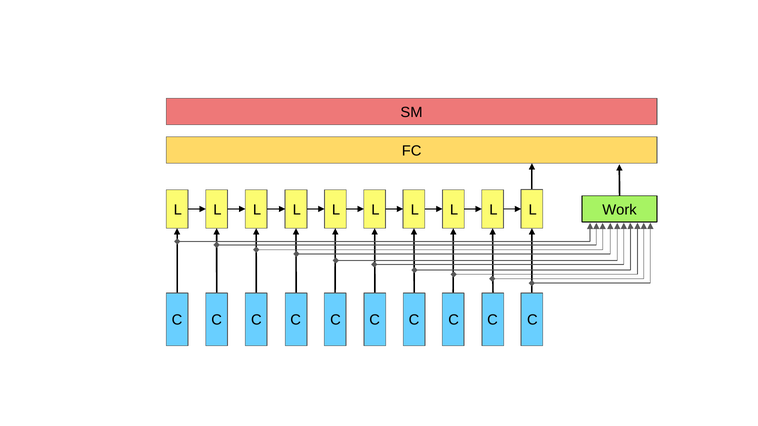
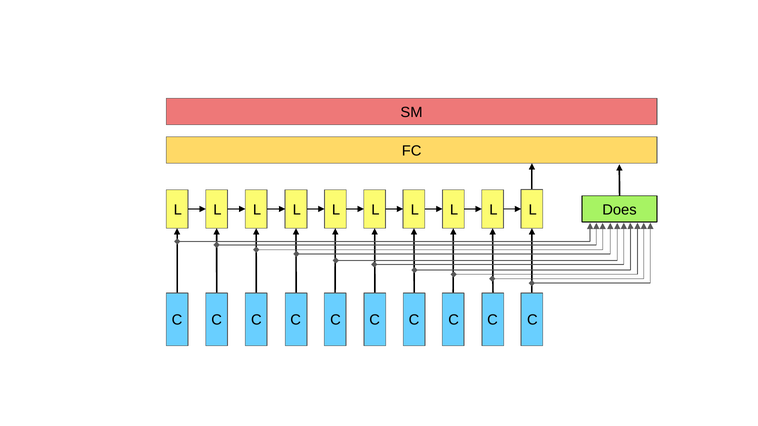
Work: Work -> Does (619, 210)
